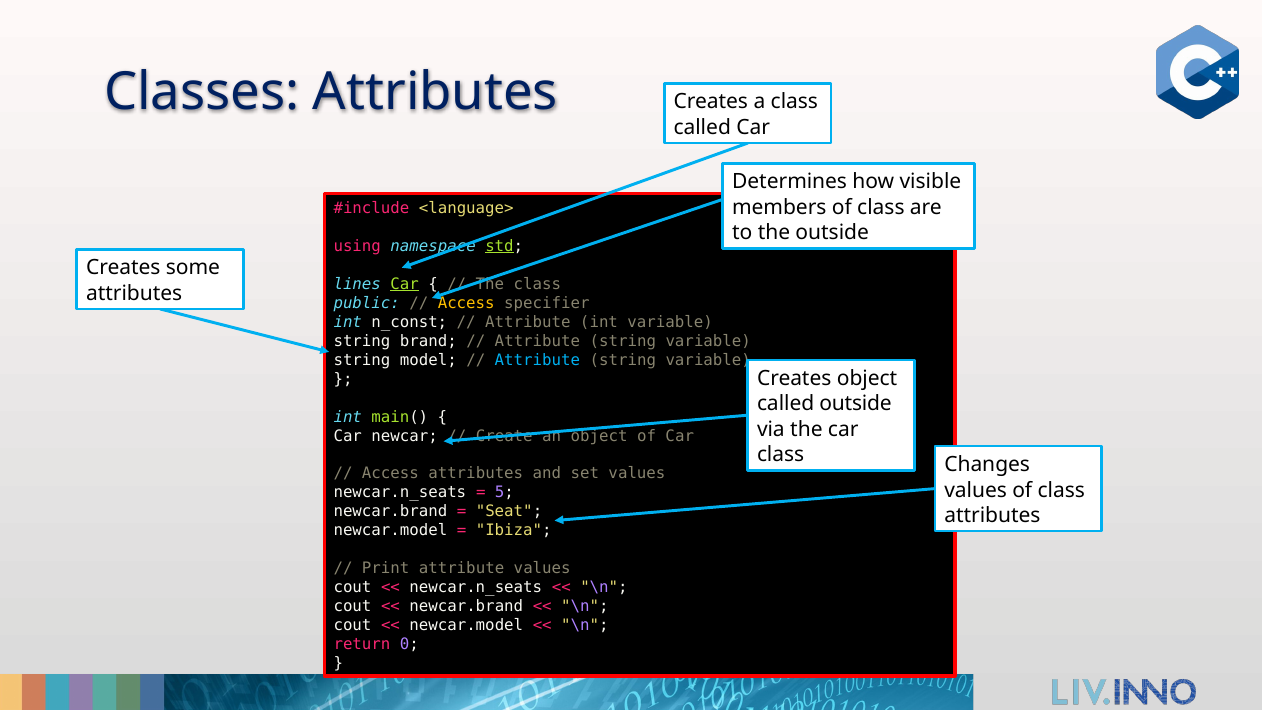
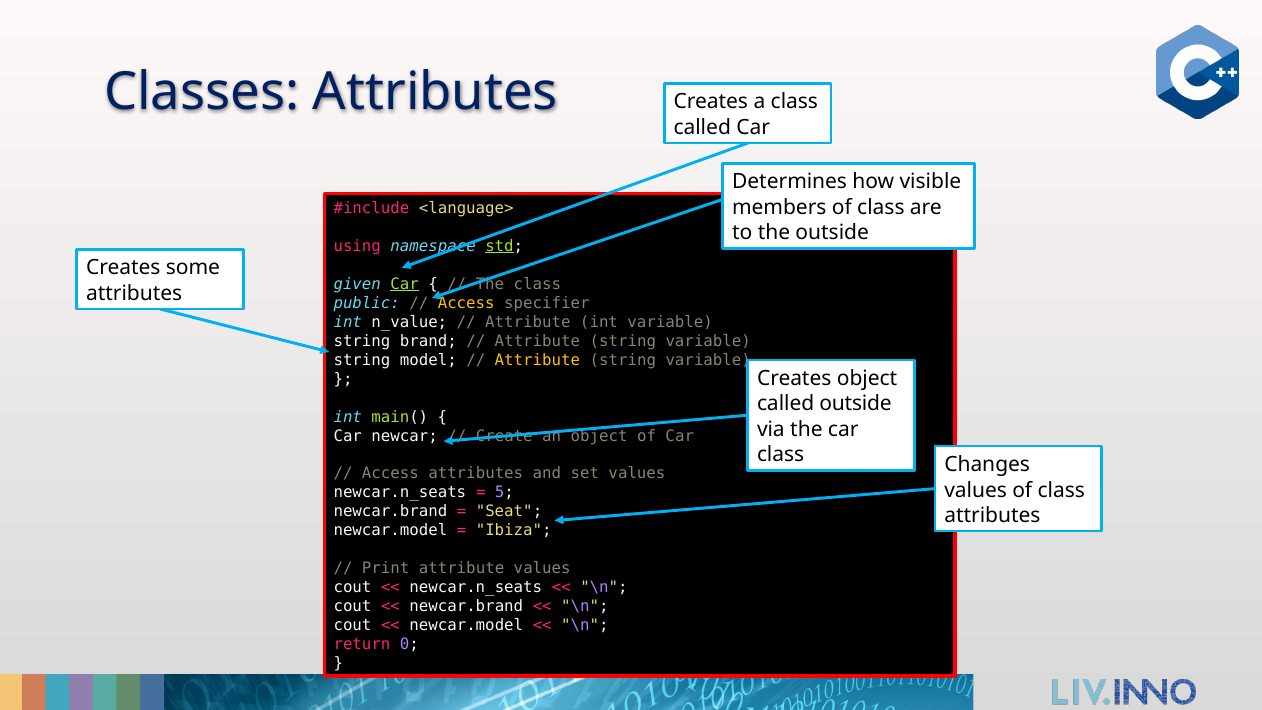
lines: lines -> given (357, 284)
n_const: n_const -> n_value (409, 322)
Attribute colour: light blue -> yellow (537, 360)
